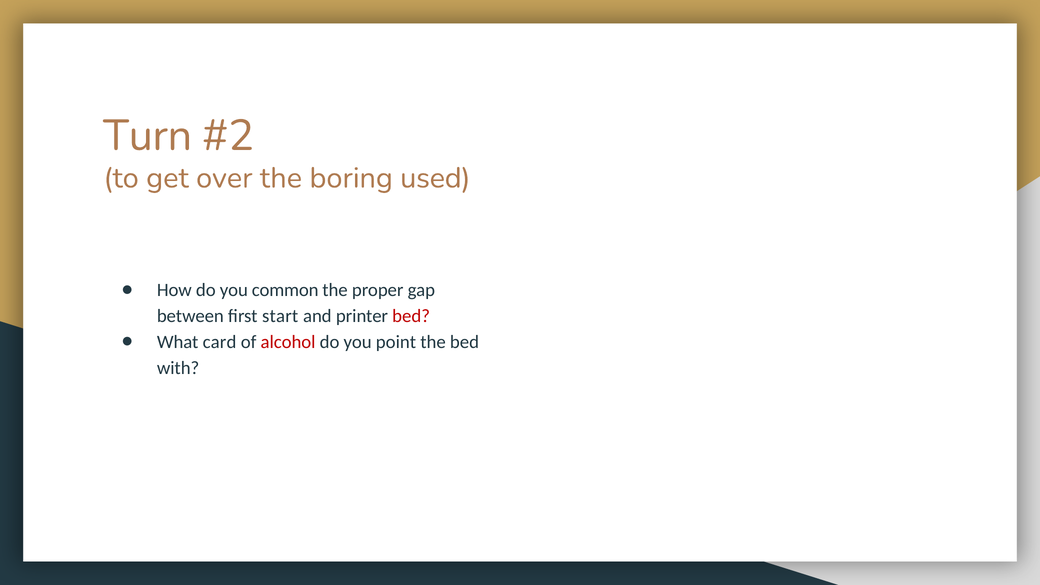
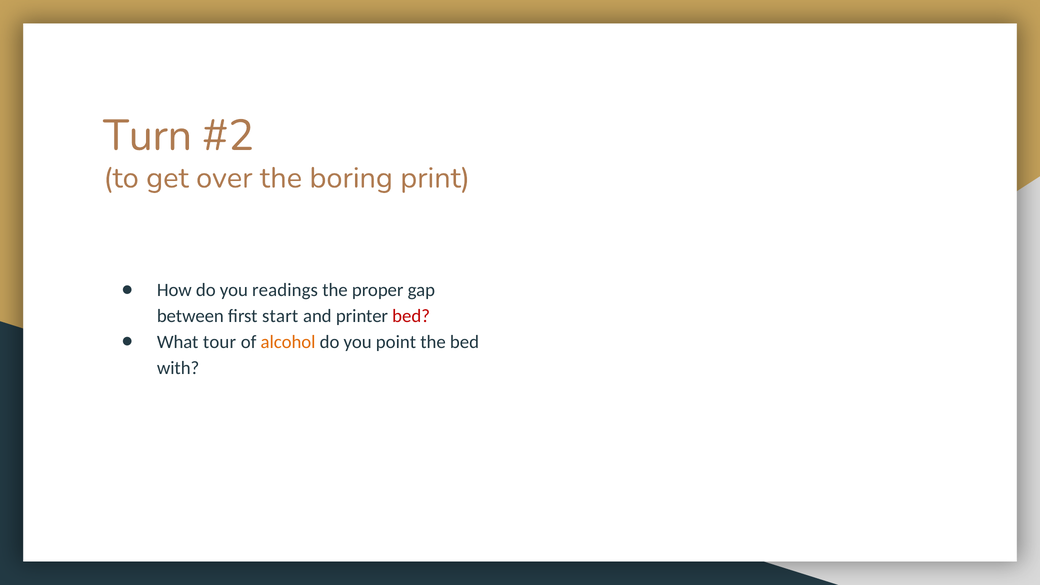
used: used -> print (435, 178)
common: common -> readings (285, 290)
card: card -> tour (220, 342)
alcohol colour: red -> orange (288, 342)
